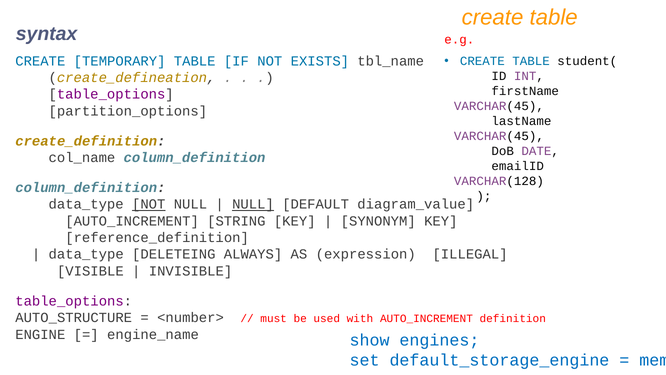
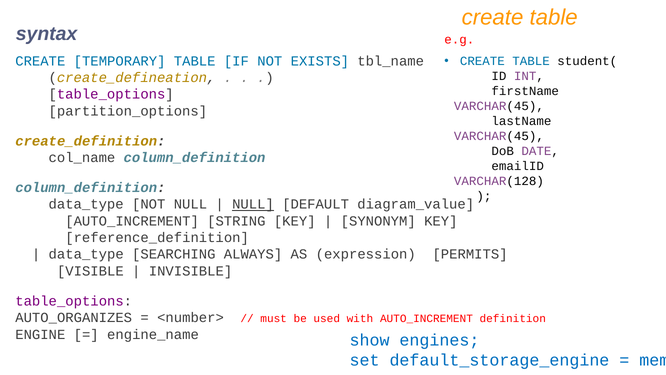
NOT underline: present -> none (149, 204)
DELETEING: DELETEING -> SEARCHING (174, 254)
ILLEGAL: ILLEGAL -> PERMITS (470, 254)
AUTO_STRUCTURE: AUTO_STRUCTURE -> AUTO_ORGANIZES (74, 317)
